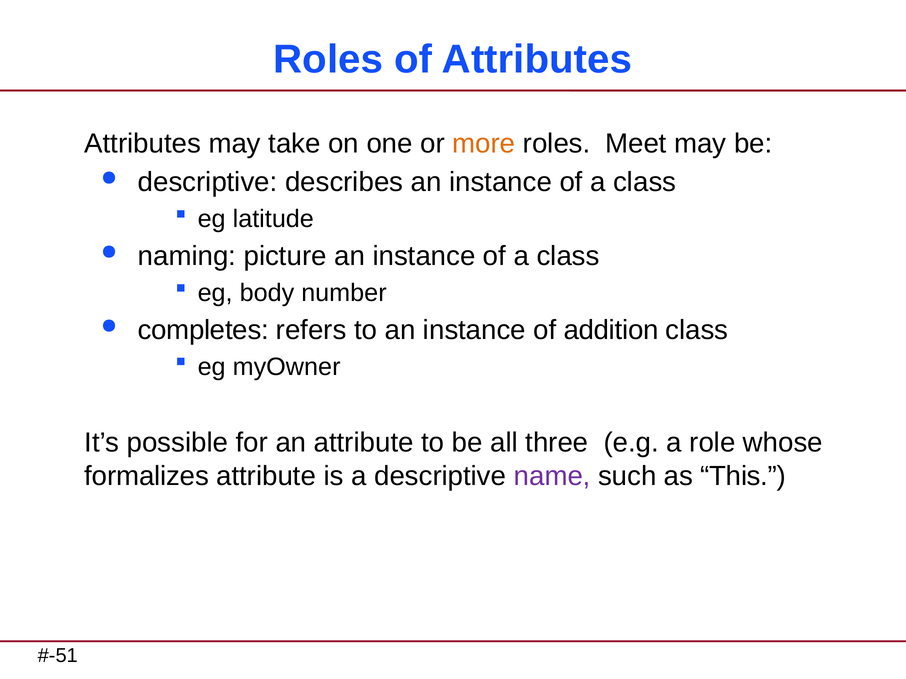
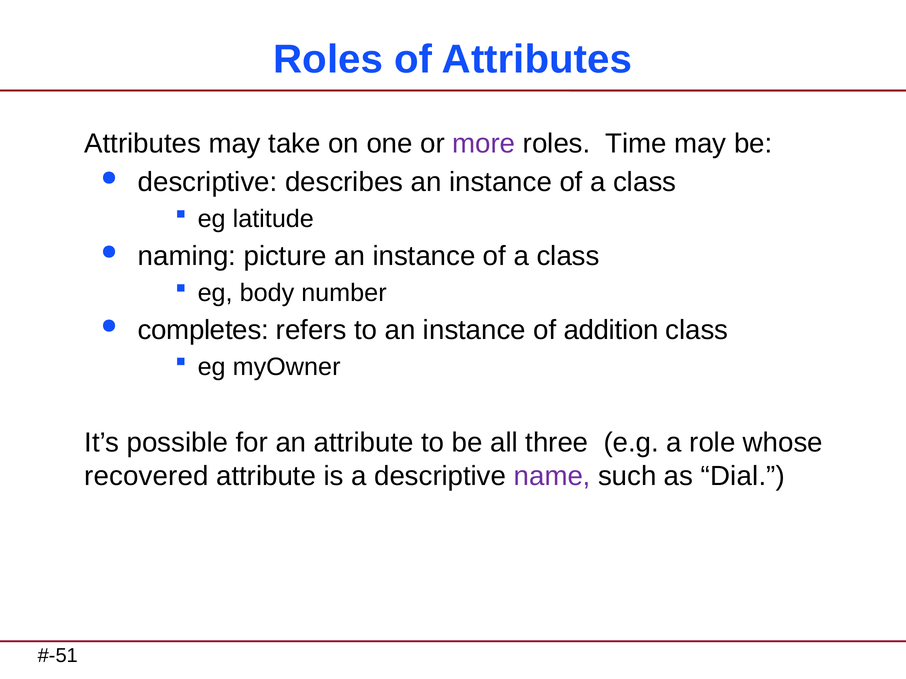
more colour: orange -> purple (484, 144)
Meet: Meet -> Time (636, 144)
formalizes: formalizes -> recovered (147, 476)
This: This -> Dial (743, 476)
